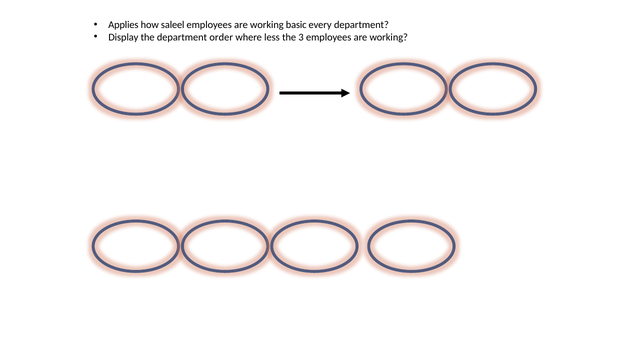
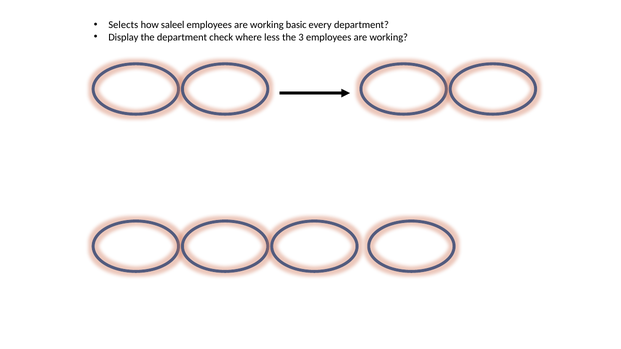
Applies: Applies -> Selects (123, 25)
order: order -> check (221, 37)
